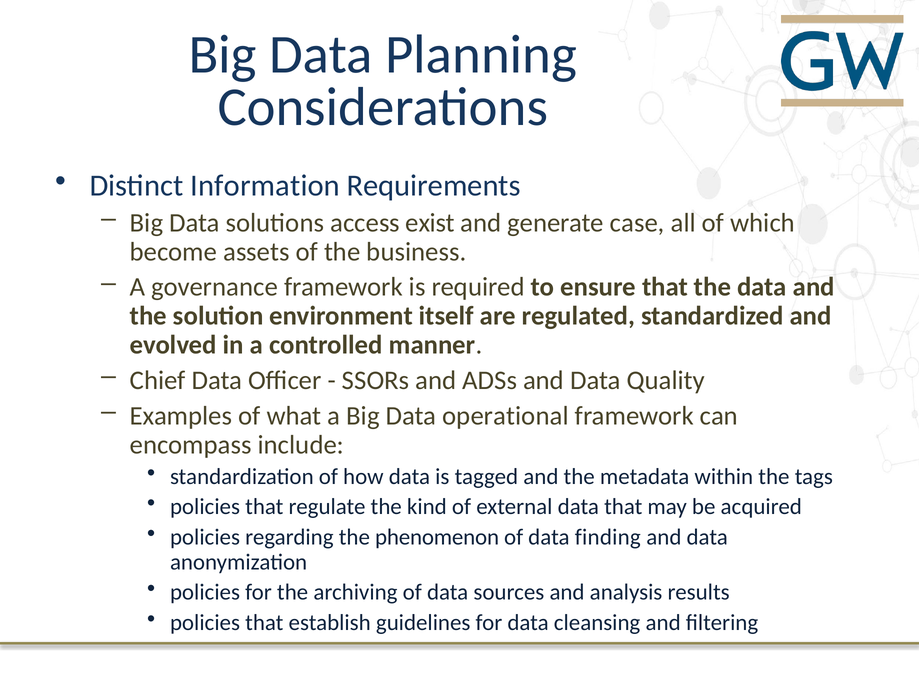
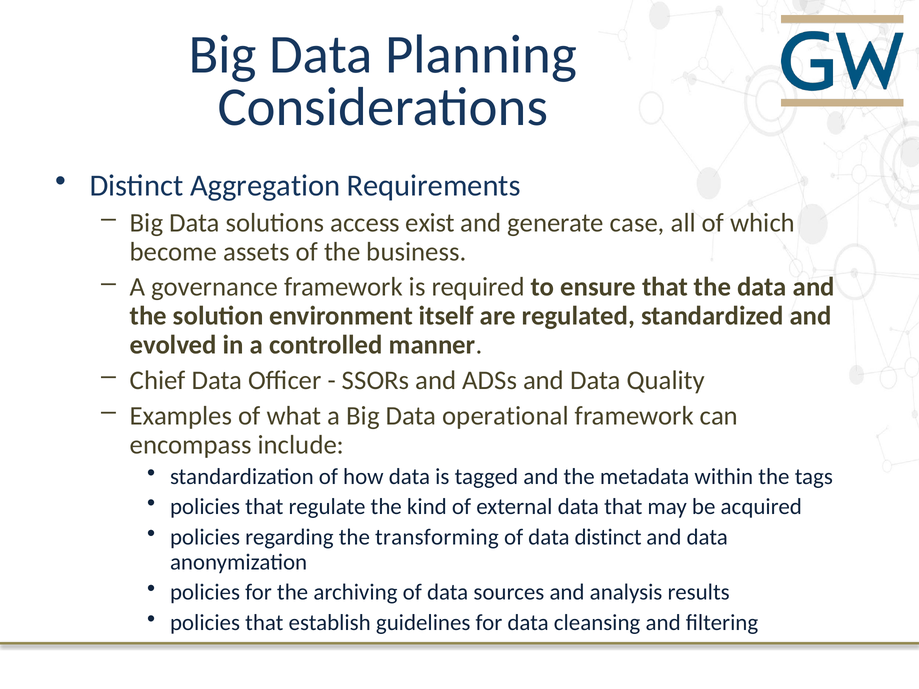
Information: Information -> Aggregation (265, 186)
phenomenon: phenomenon -> transforming (437, 537)
data finding: finding -> distinct (608, 537)
